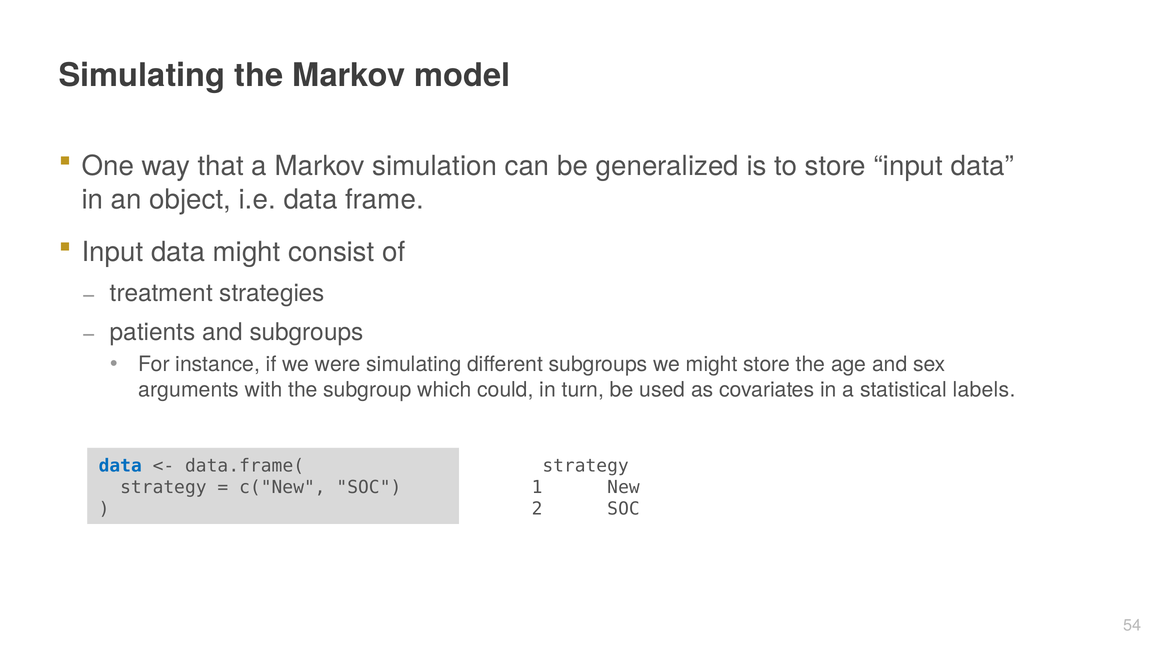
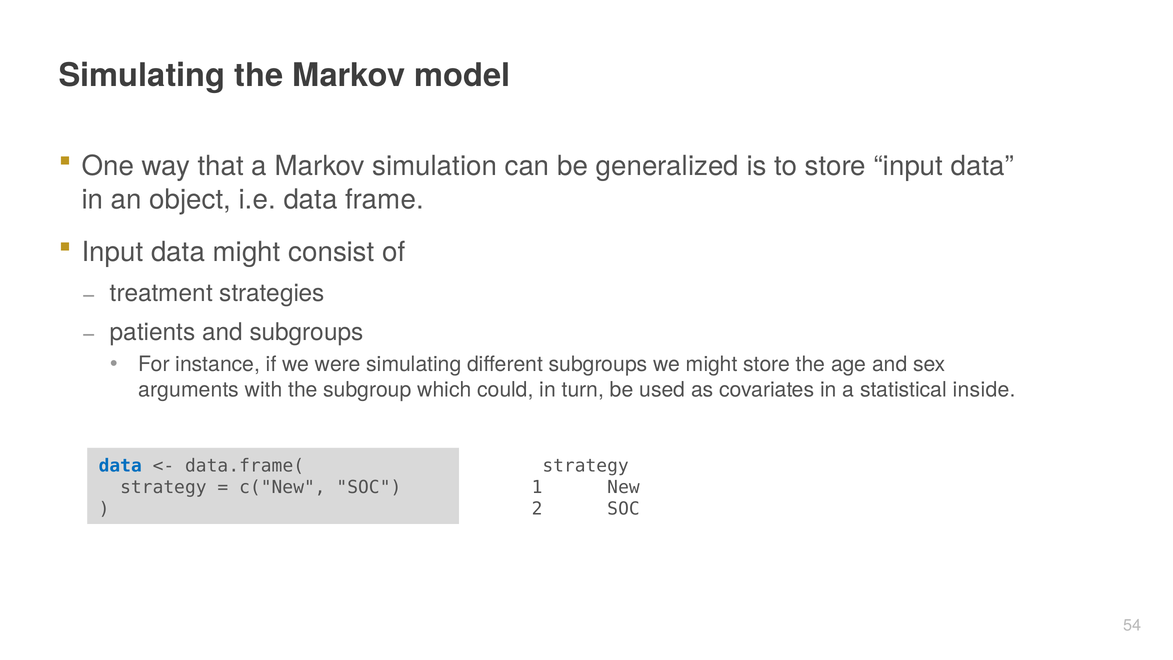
labels: labels -> inside (984, 390)
